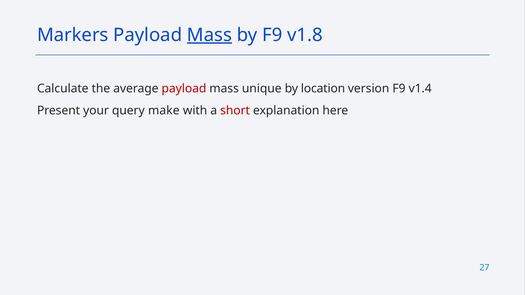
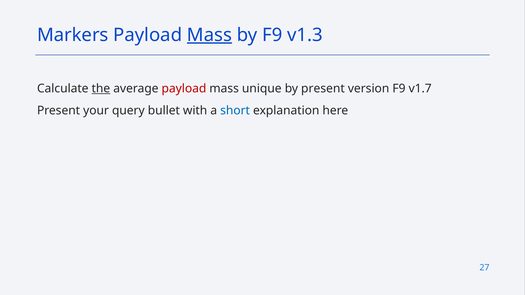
v1.8: v1.8 -> v1.3 (305, 35)
the underline: none -> present (101, 89)
by location: location -> present (323, 89)
v1.4: v1.4 -> v1.7 (420, 89)
make: make -> bullet (164, 111)
short colour: red -> blue (235, 111)
